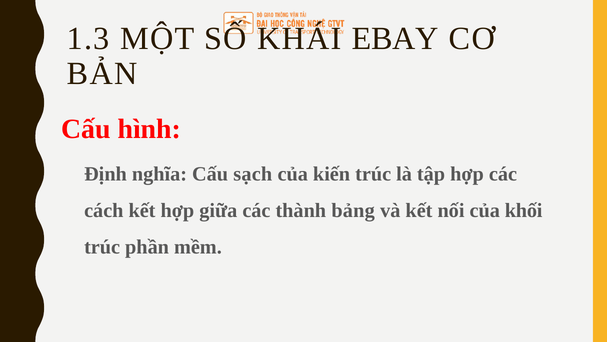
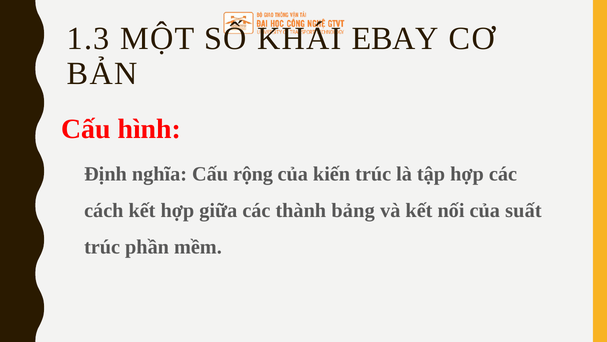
sạch: sạch -> rộng (253, 174)
khối: khối -> suất (523, 210)
